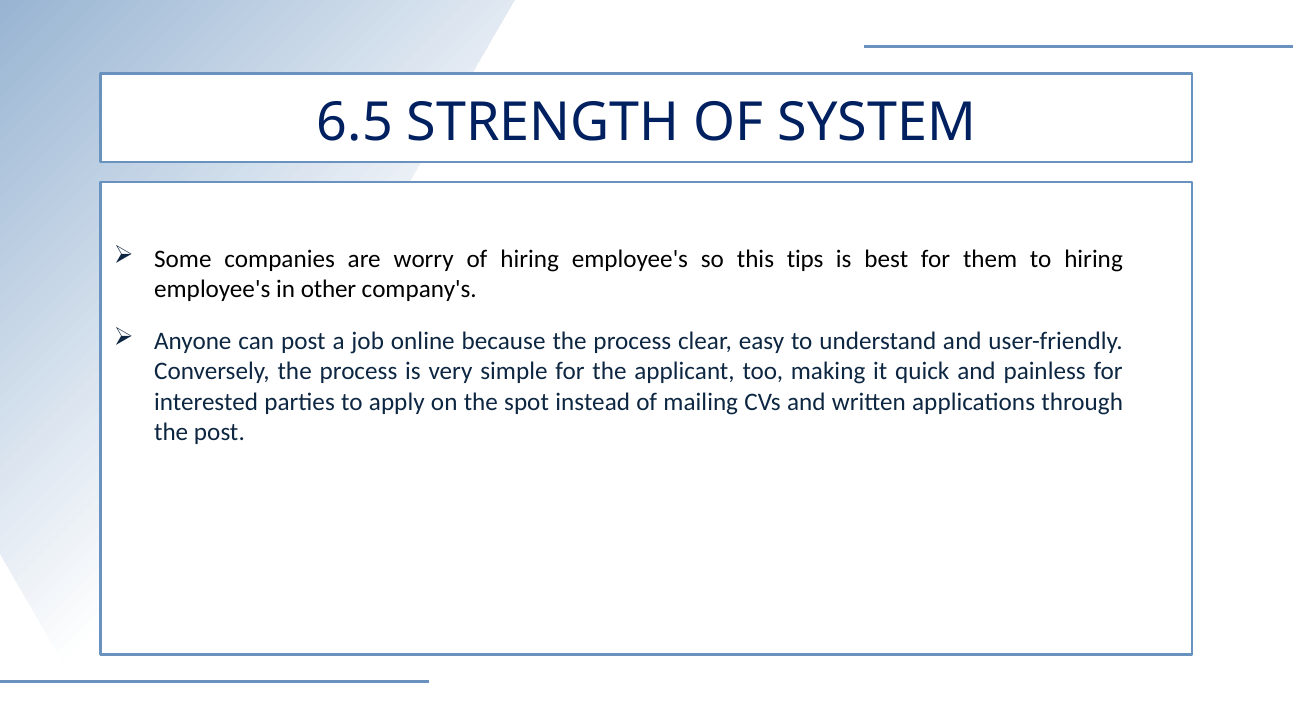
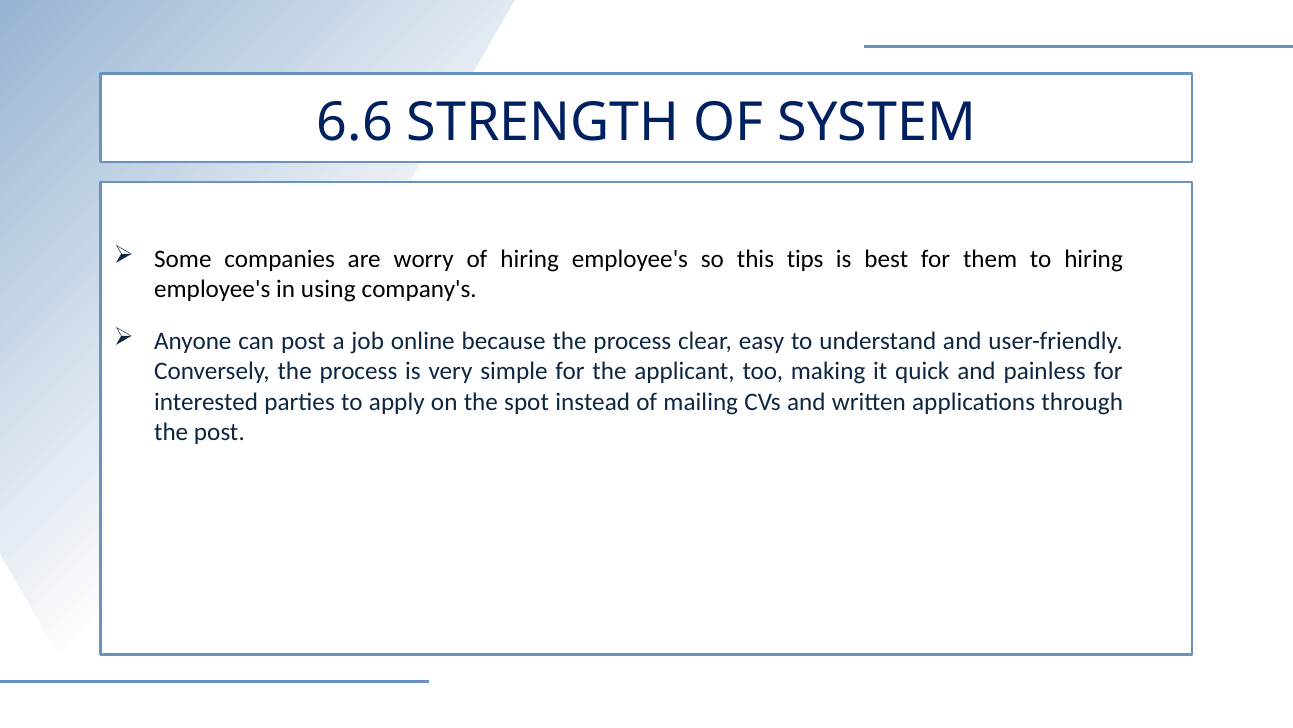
6.5: 6.5 -> 6.6 (355, 123)
other: other -> using (328, 289)
